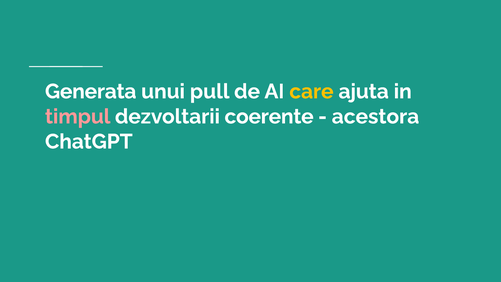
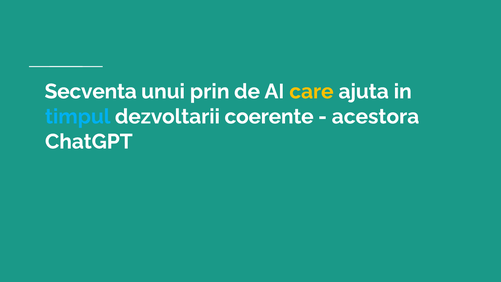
Generata: Generata -> Secventa (91, 91)
pull: pull -> prin (210, 91)
timpul colour: pink -> light blue (78, 116)
